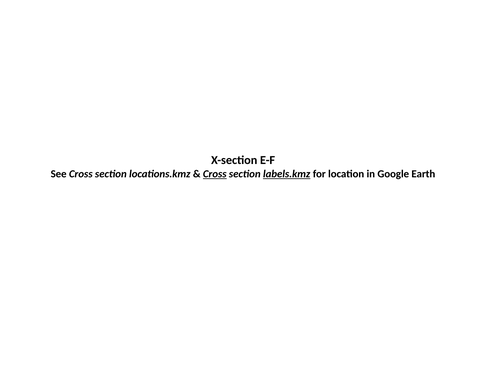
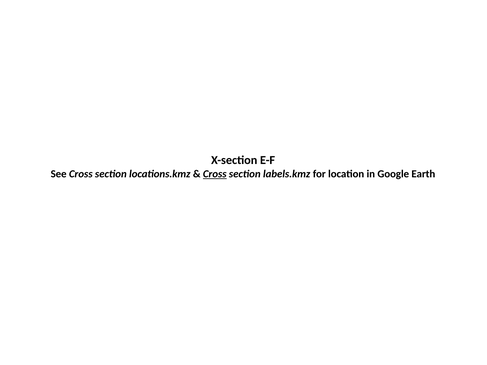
labels.kmz underline: present -> none (287, 174)
